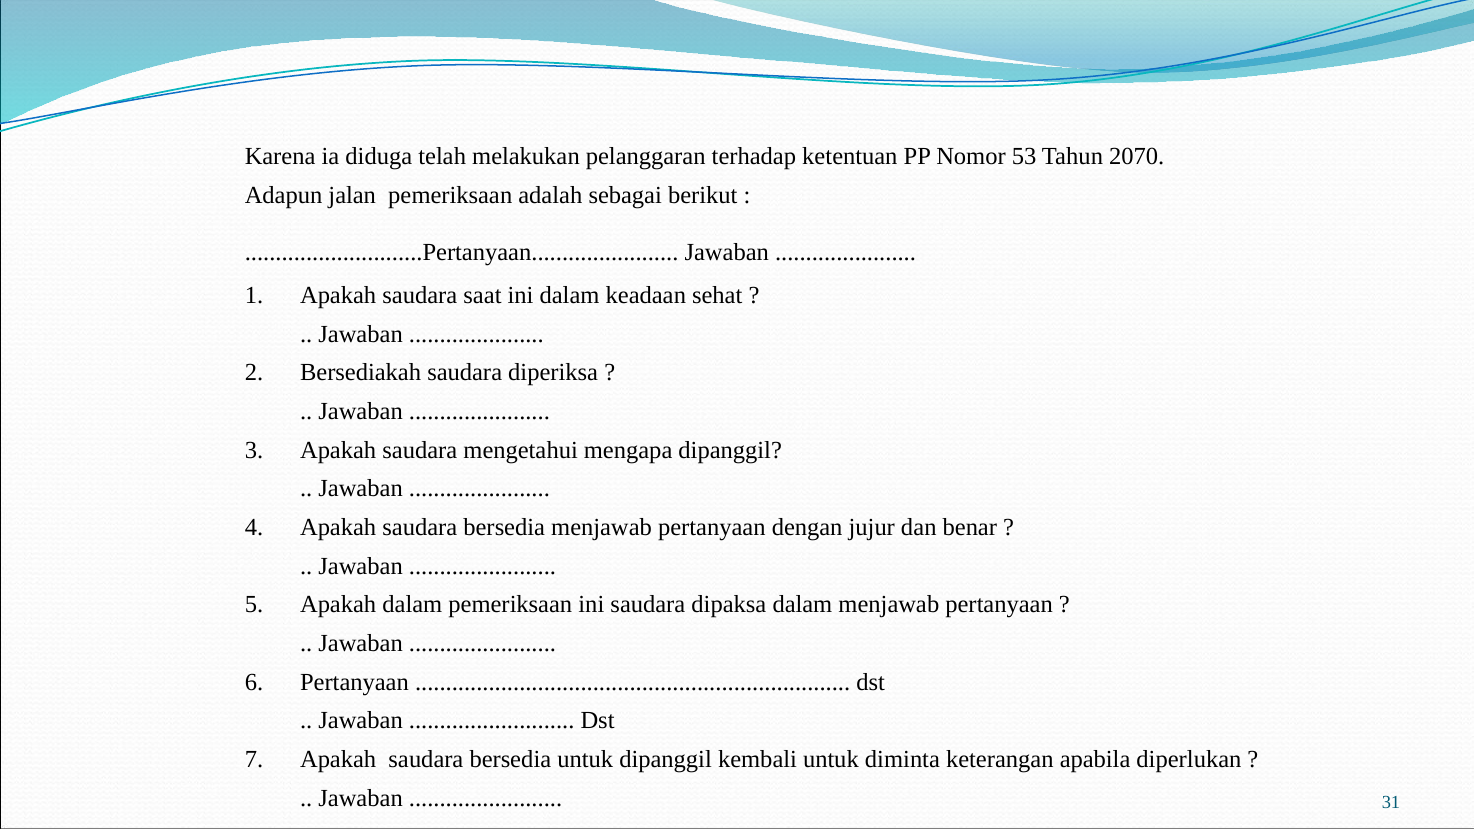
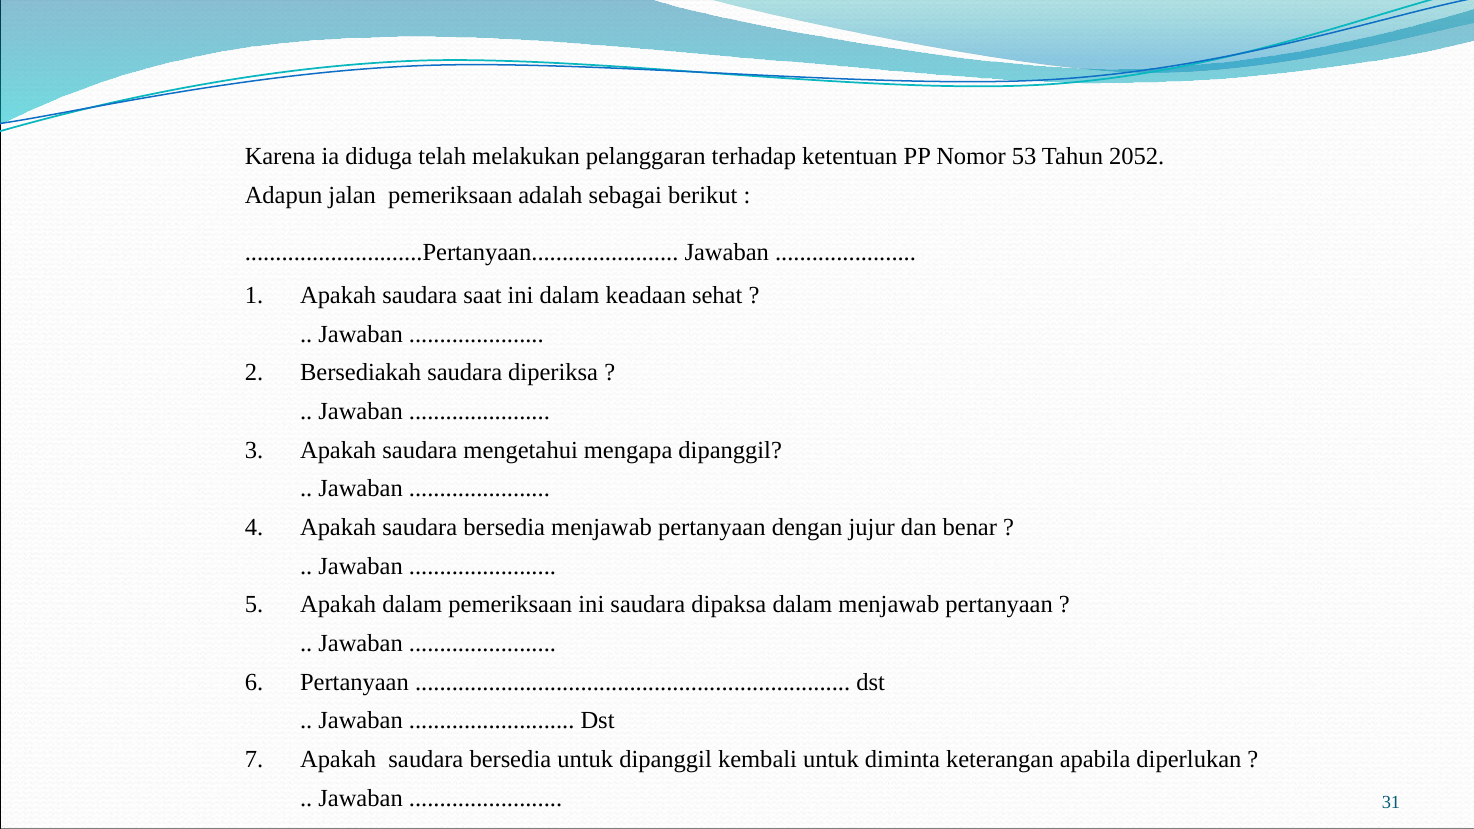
2070: 2070 -> 2052 (1137, 156)
